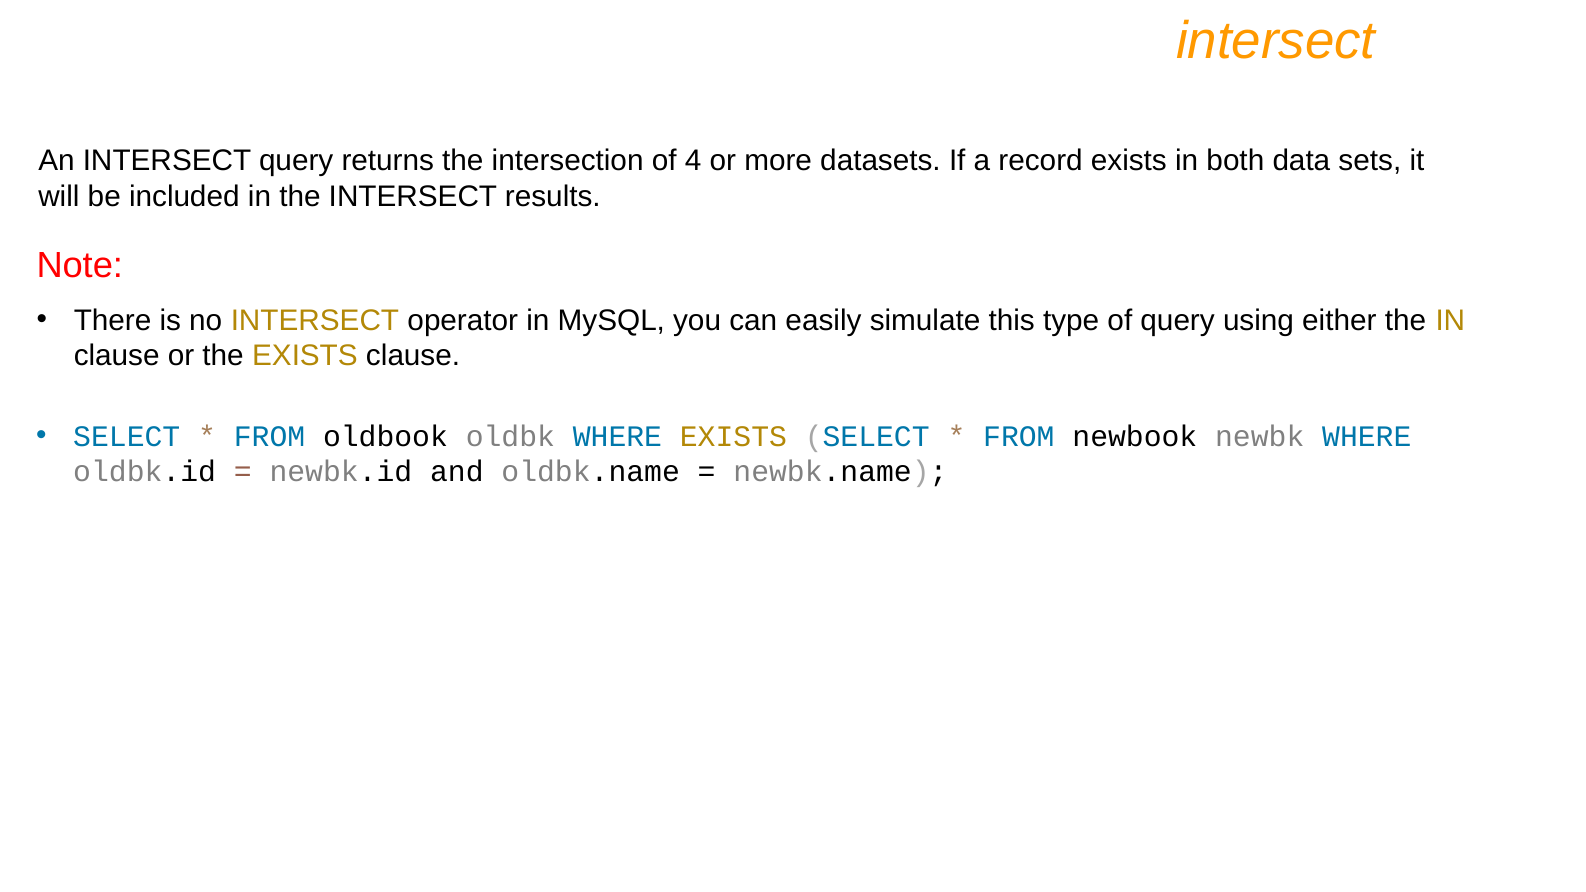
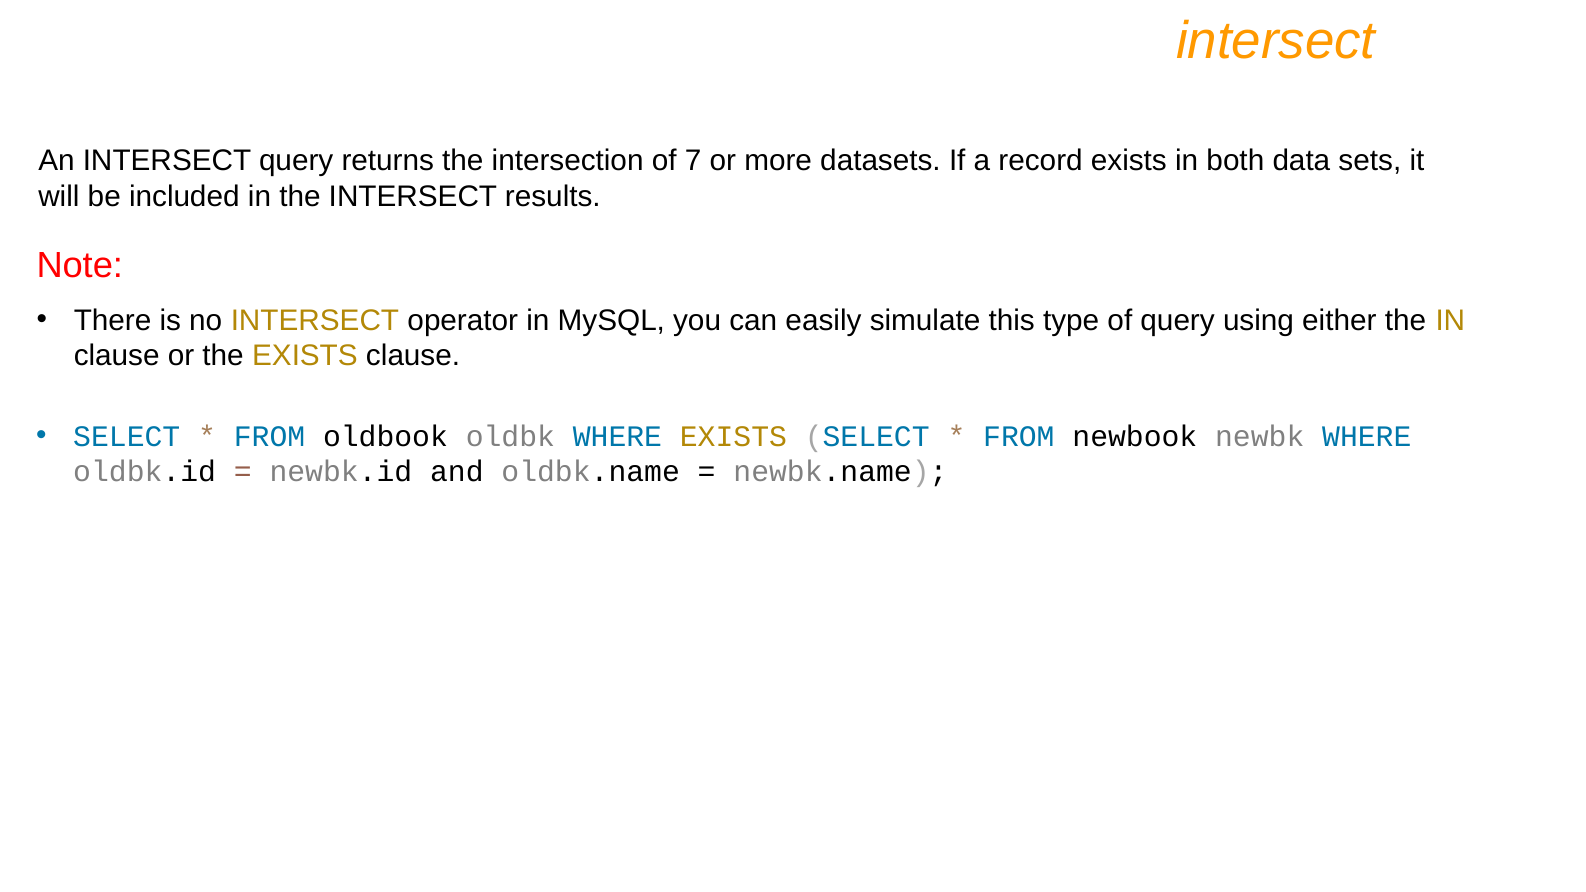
4: 4 -> 7 (693, 161)
